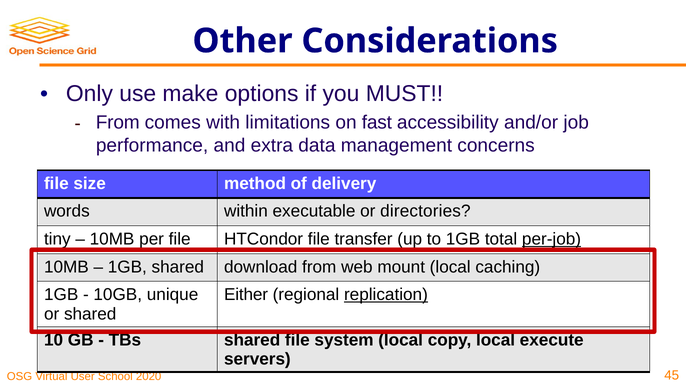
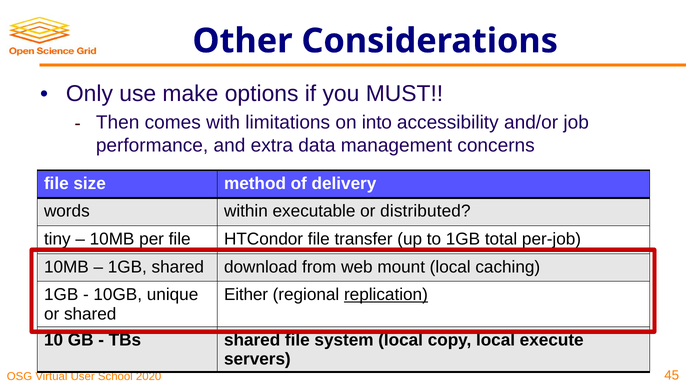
From: From -> Then (118, 122)
fast: fast -> into (377, 122)
directories: directories -> distributed (425, 211)
per-job underline: present -> none (552, 239)
